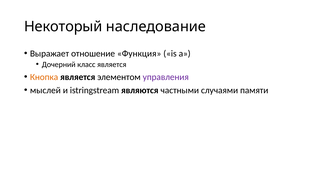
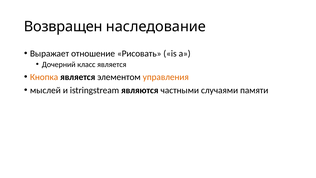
Некоторый: Некоторый -> Возвращен (63, 27)
Функция: Функция -> Рисовать (139, 53)
управления colour: purple -> orange (166, 77)
